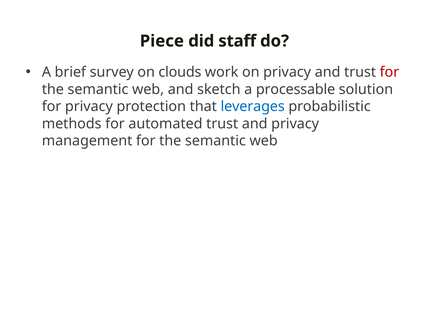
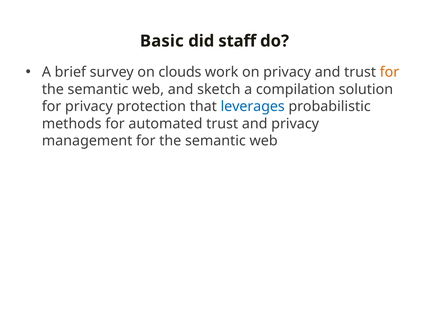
Piece: Piece -> Basic (162, 41)
for colour: red -> orange (389, 72)
processable: processable -> compilation (296, 89)
